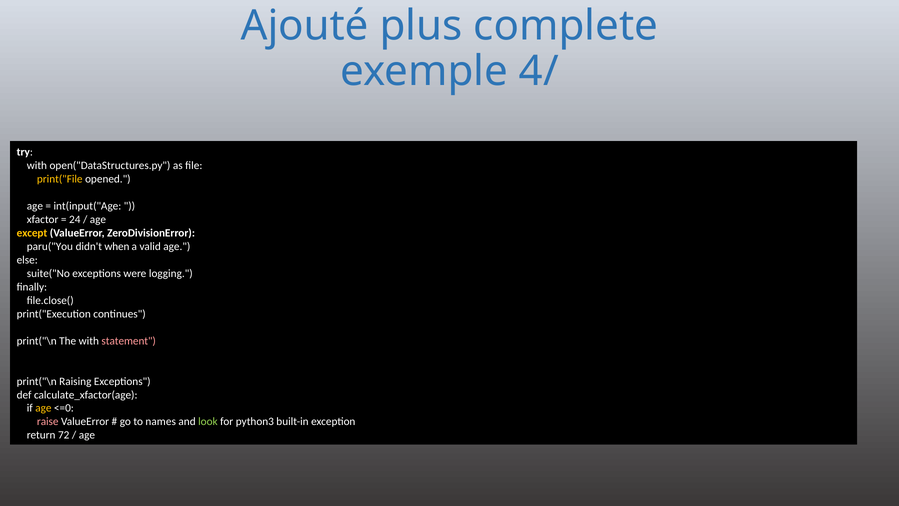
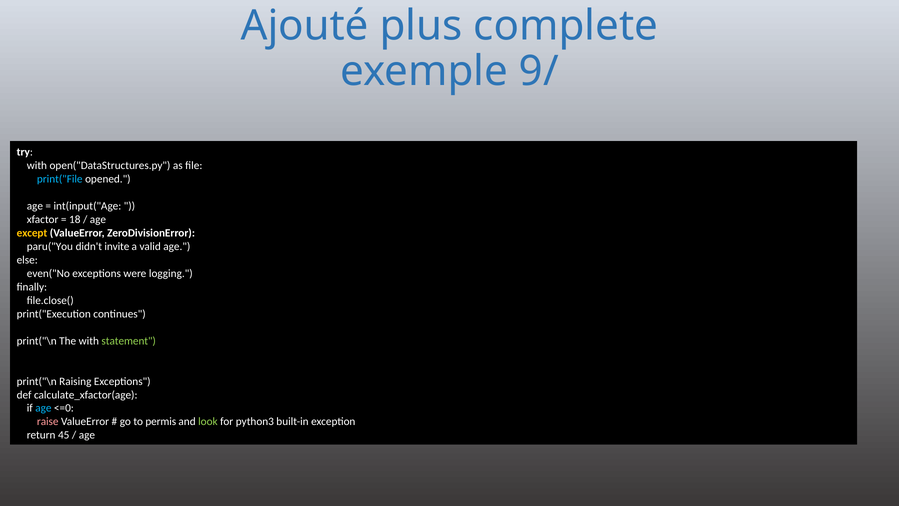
4/: 4/ -> 9/ (539, 71)
print("File colour: yellow -> light blue (60, 179)
24: 24 -> 18 (75, 219)
when: when -> invite (117, 246)
suite("No: suite("No -> even("No (48, 273)
statement colour: pink -> light green (129, 341)
age colour: yellow -> light blue (43, 408)
names: names -> permis (161, 422)
72: 72 -> 45 (64, 435)
